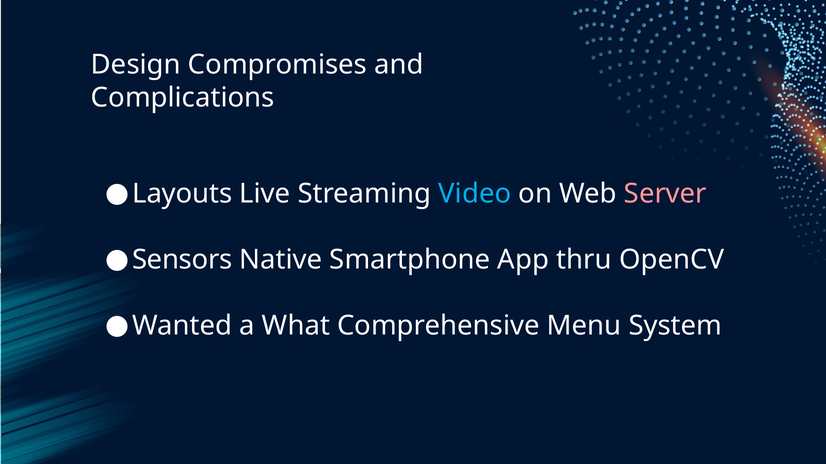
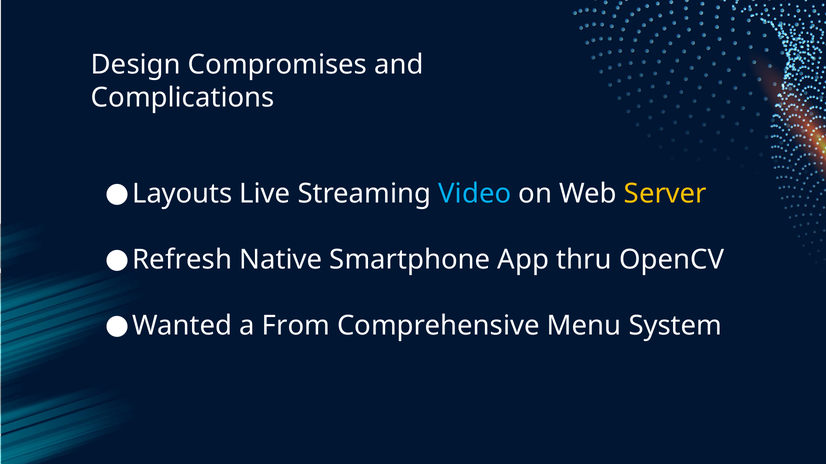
Server colour: pink -> yellow (665, 194)
Sensors: Sensors -> Refresh (182, 260)
What: What -> From (296, 326)
